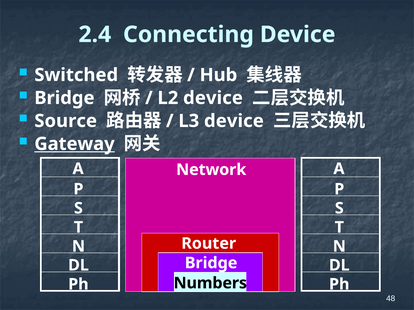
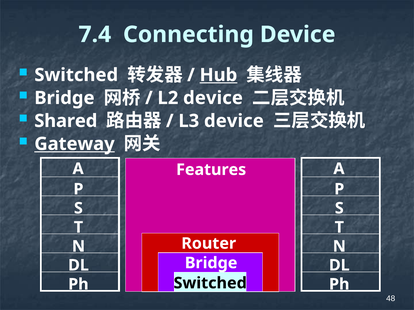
2.4: 2.4 -> 7.4 (95, 35)
Hub underline: none -> present (218, 75)
Source: Source -> Shared (66, 121)
Network: Network -> Features (211, 170)
Numbers: Numbers -> Switched (210, 284)
